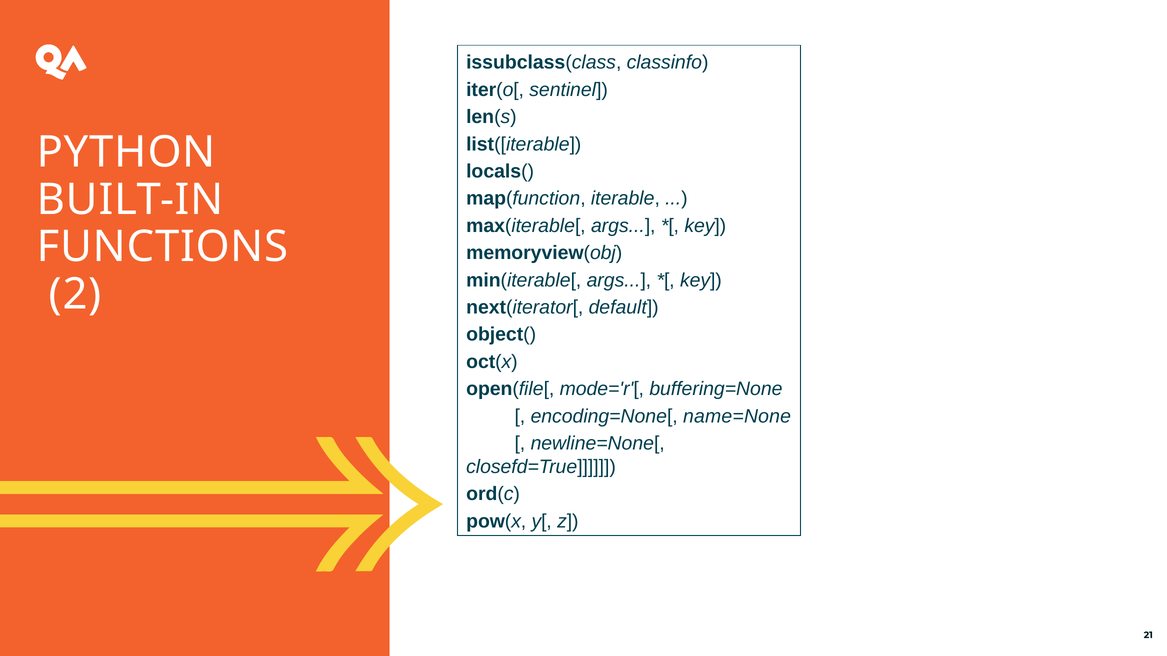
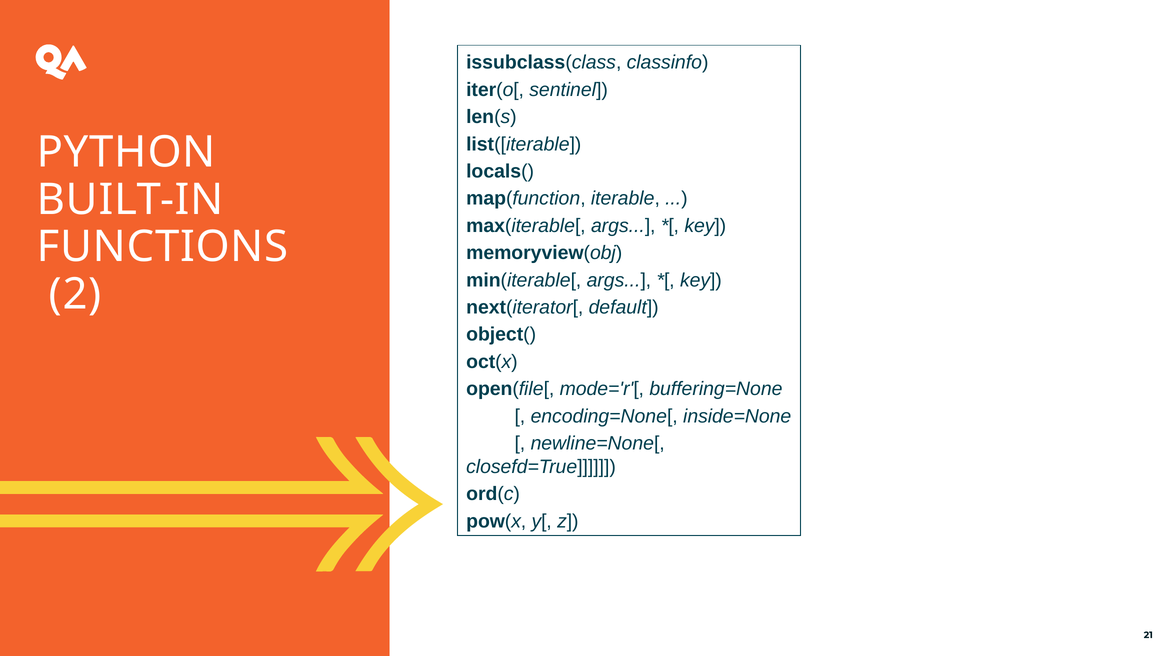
name=None: name=None -> inside=None (737, 416)
